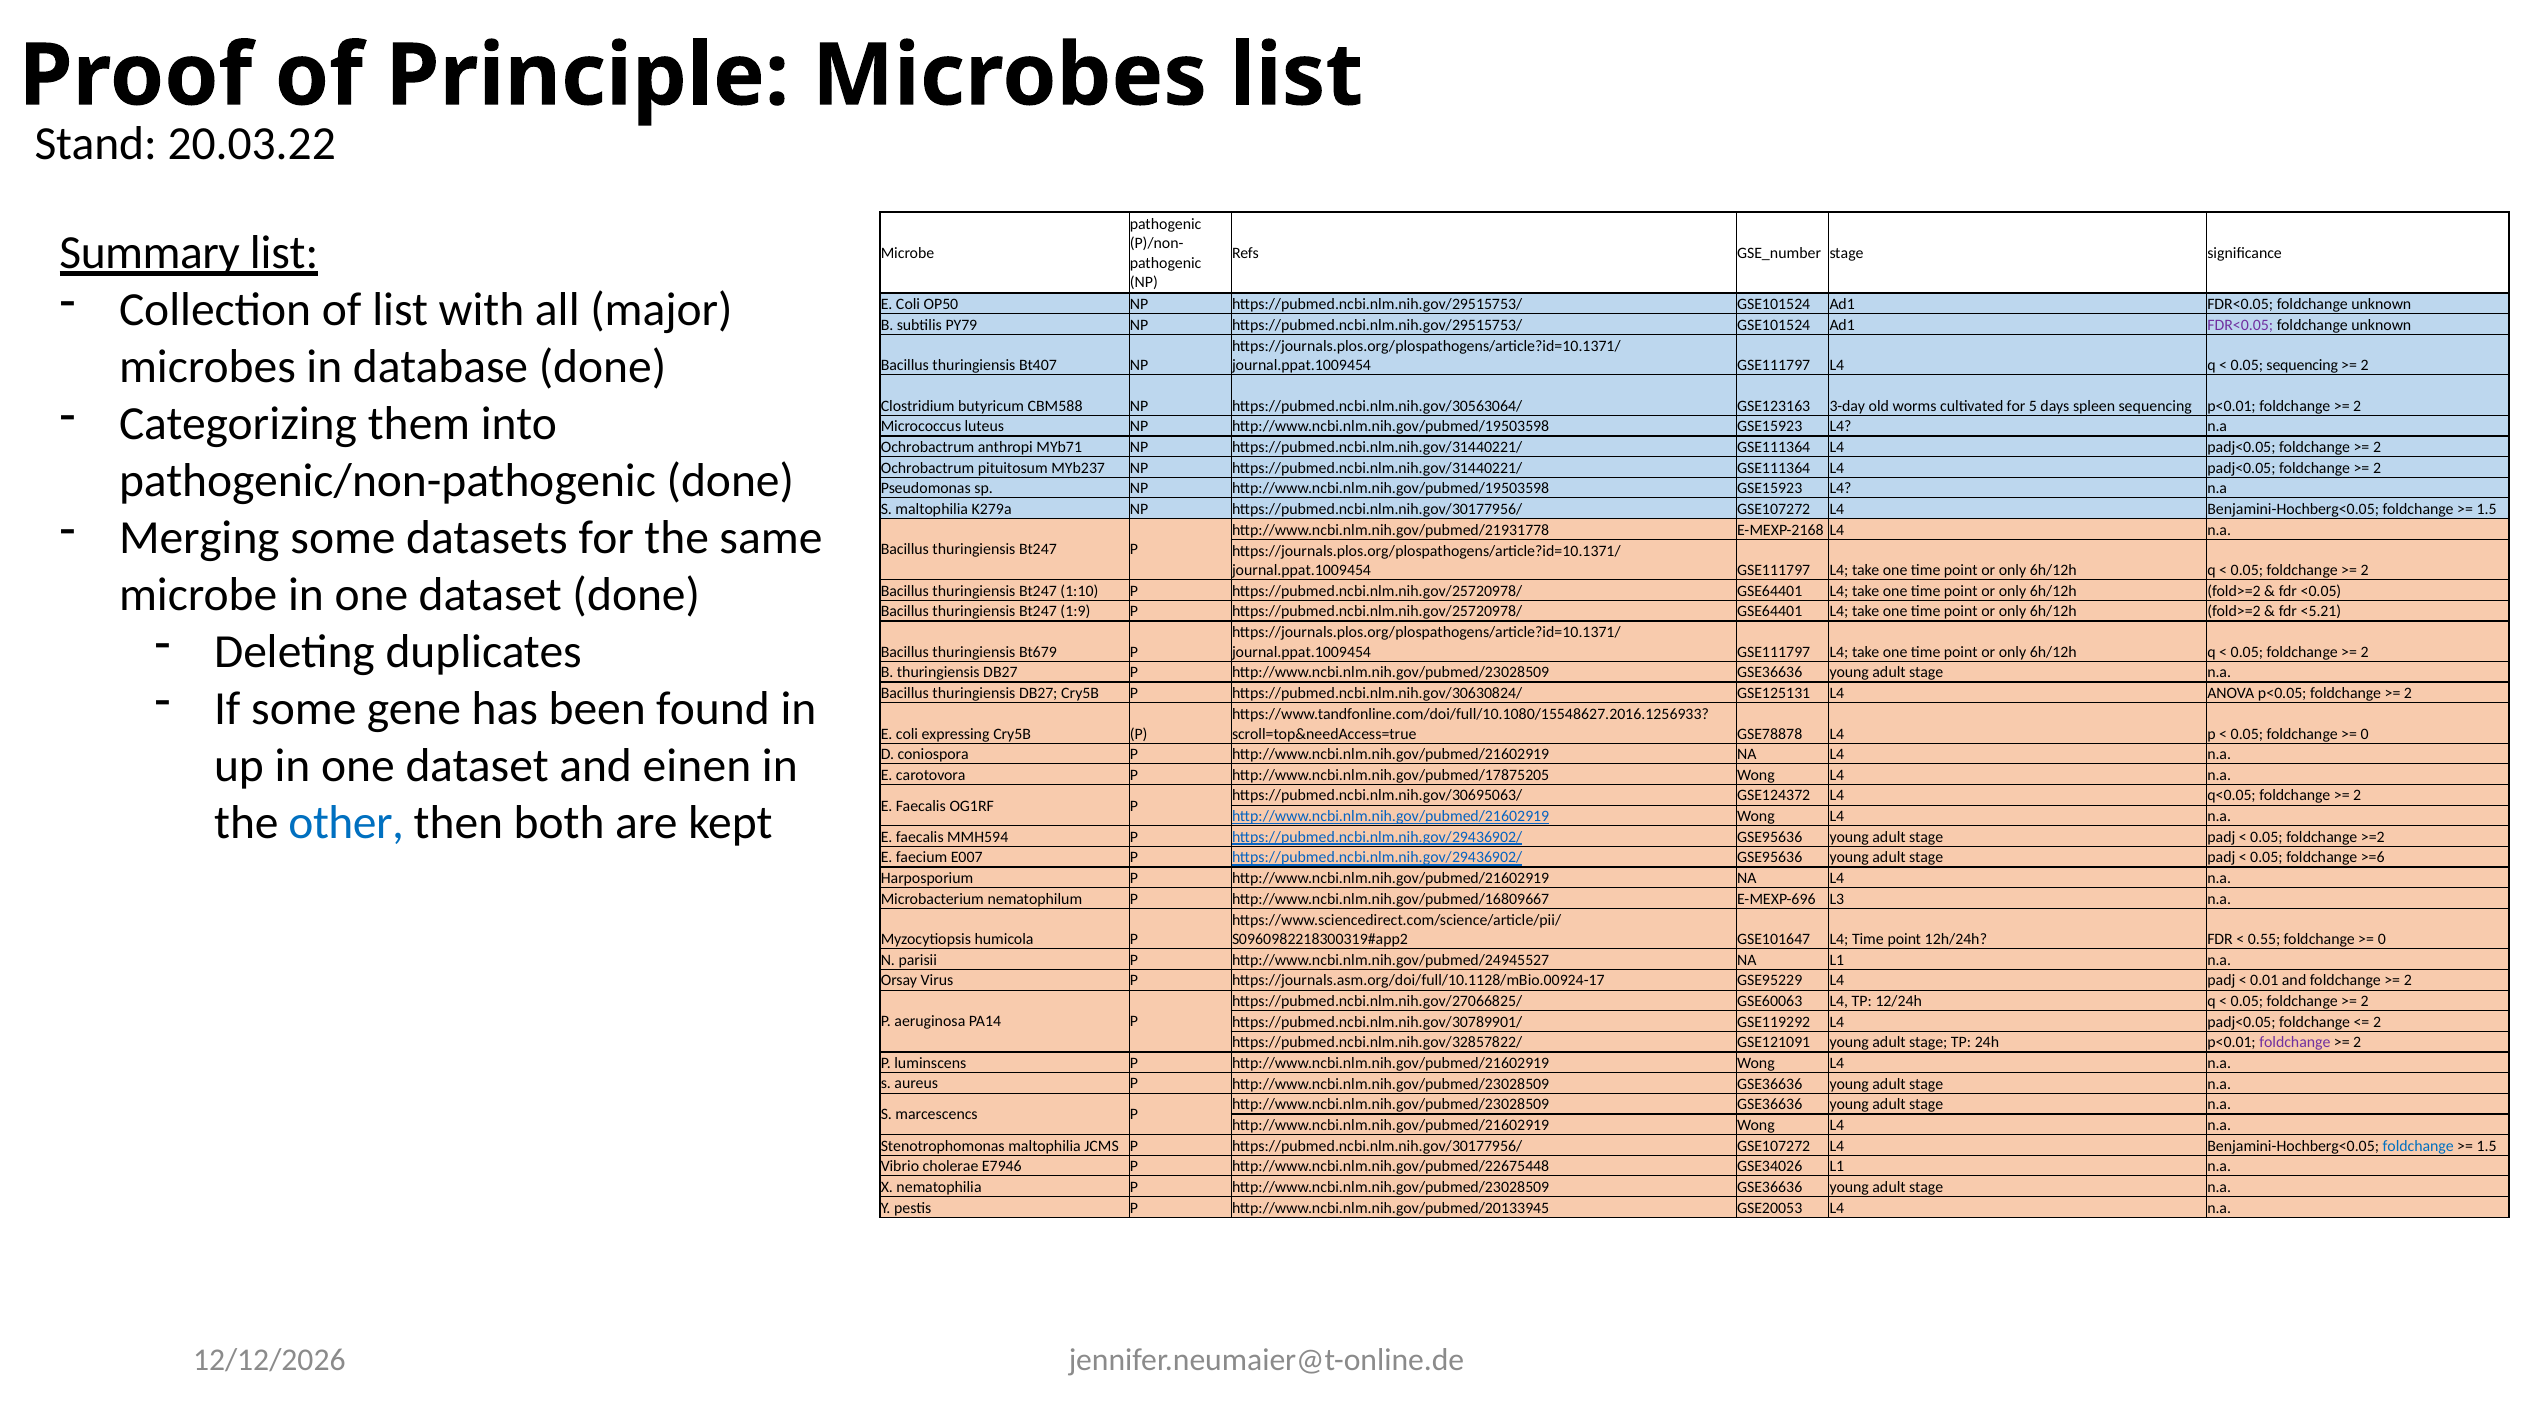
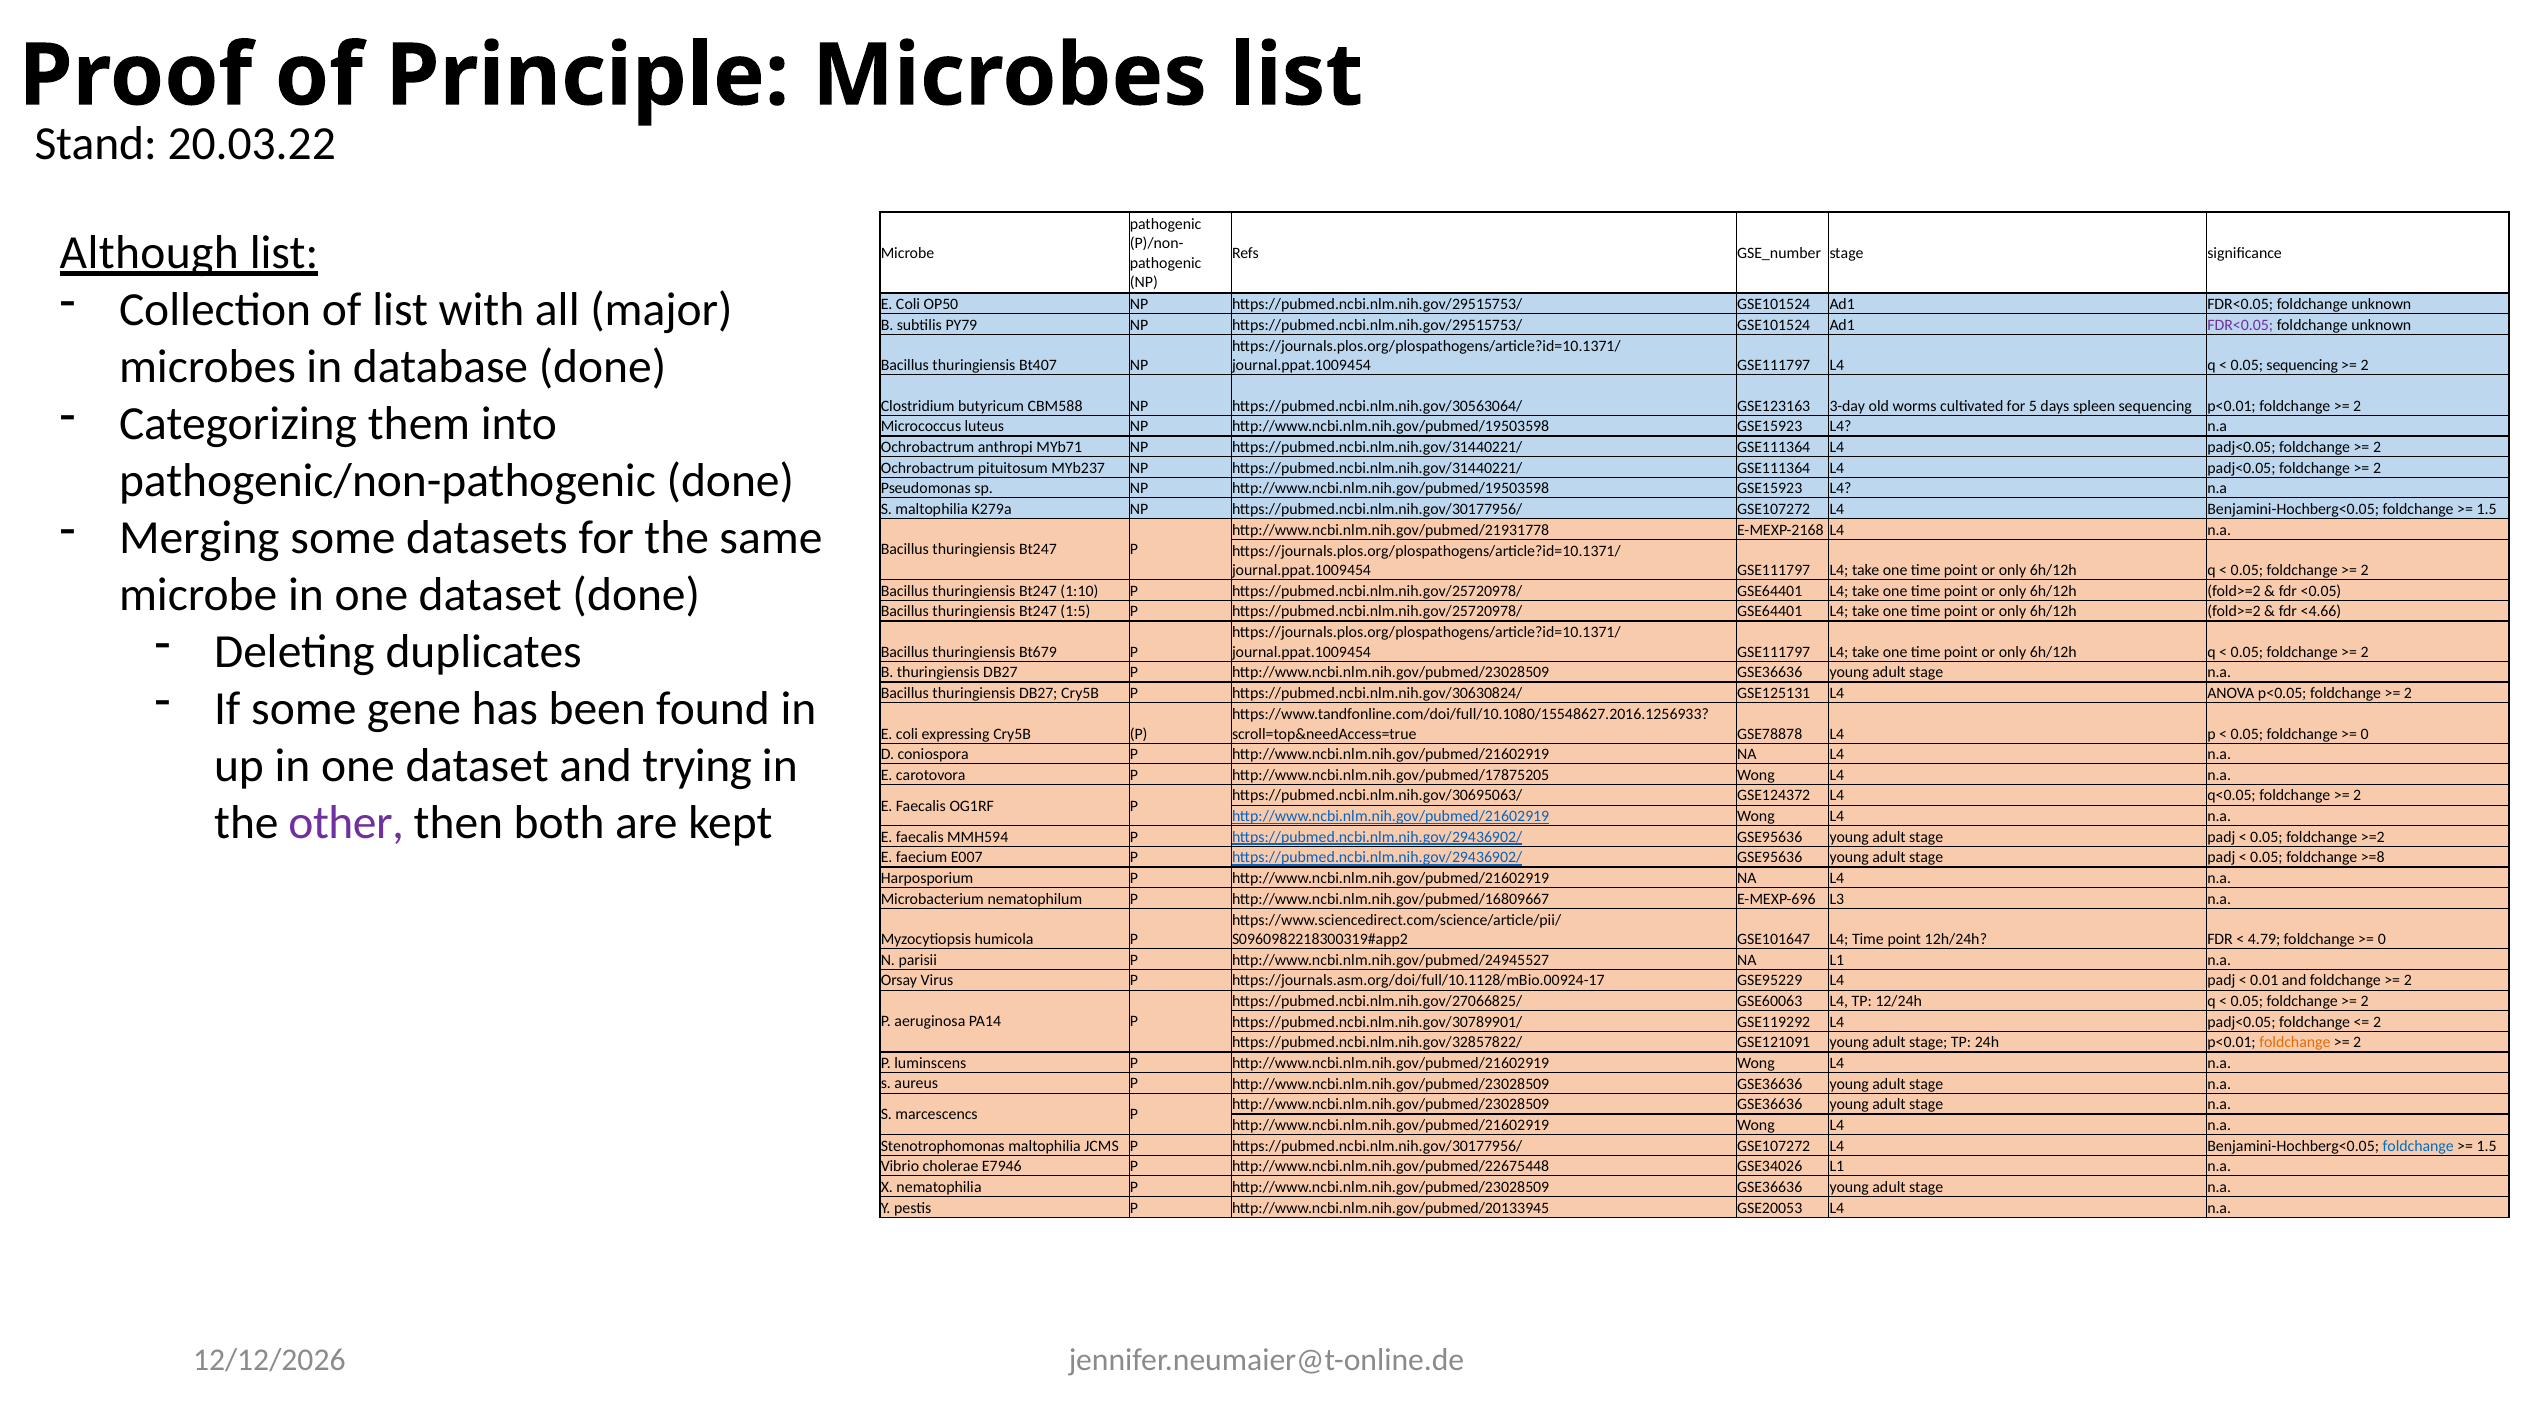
Summary: Summary -> Although (149, 253)
1:9: 1:9 -> 1:5 (1075, 612)
<5.21: <5.21 -> <4.66 (2321, 612)
einen: einen -> trying (697, 766)
other colour: blue -> purple (346, 823)
>=6: >=6 -> >=8 (2373, 858)
0.55: 0.55 -> 4.79 (2264, 940)
foldchange colour: purple -> orange (2295, 1043)
